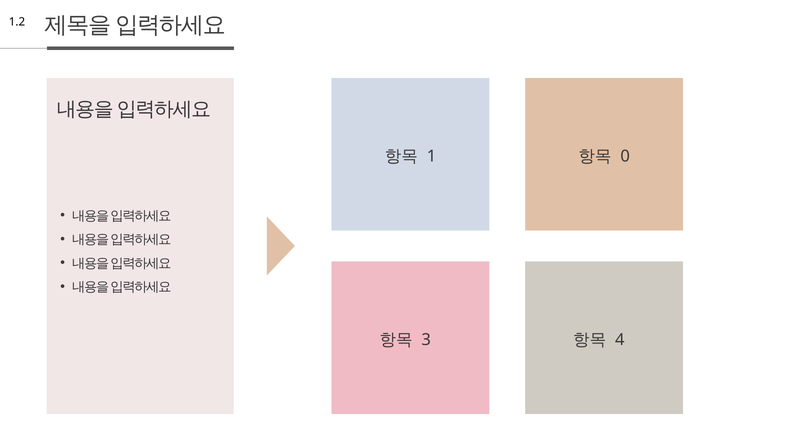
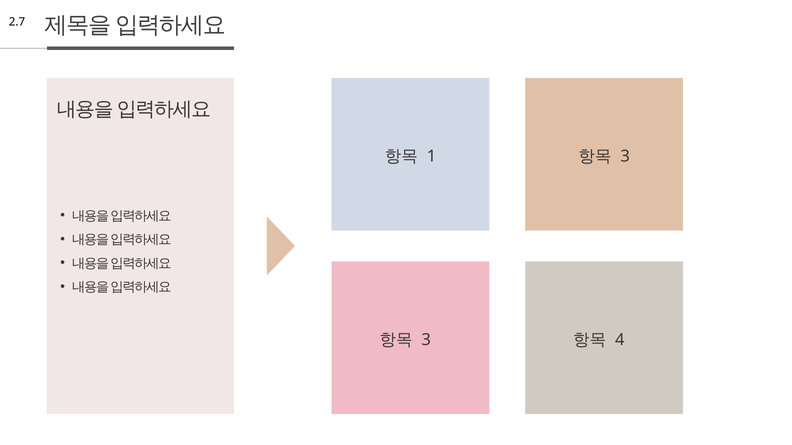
1.2: 1.2 -> 2.7 (17, 22)
0: 0 -> 3 (625, 156)
